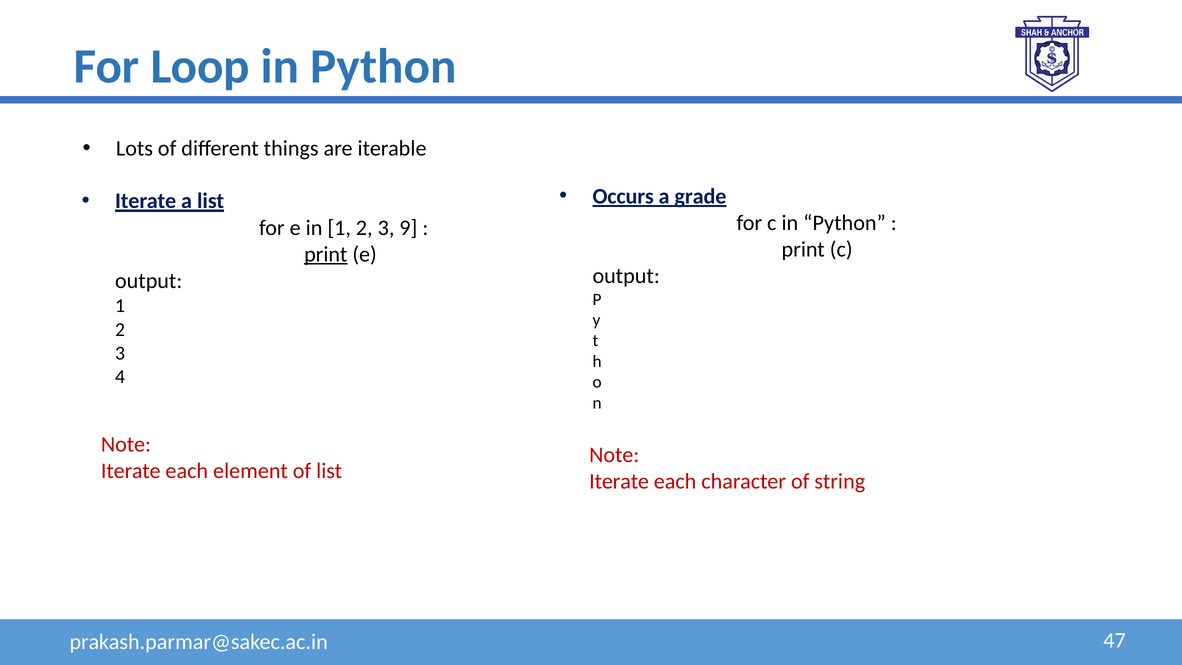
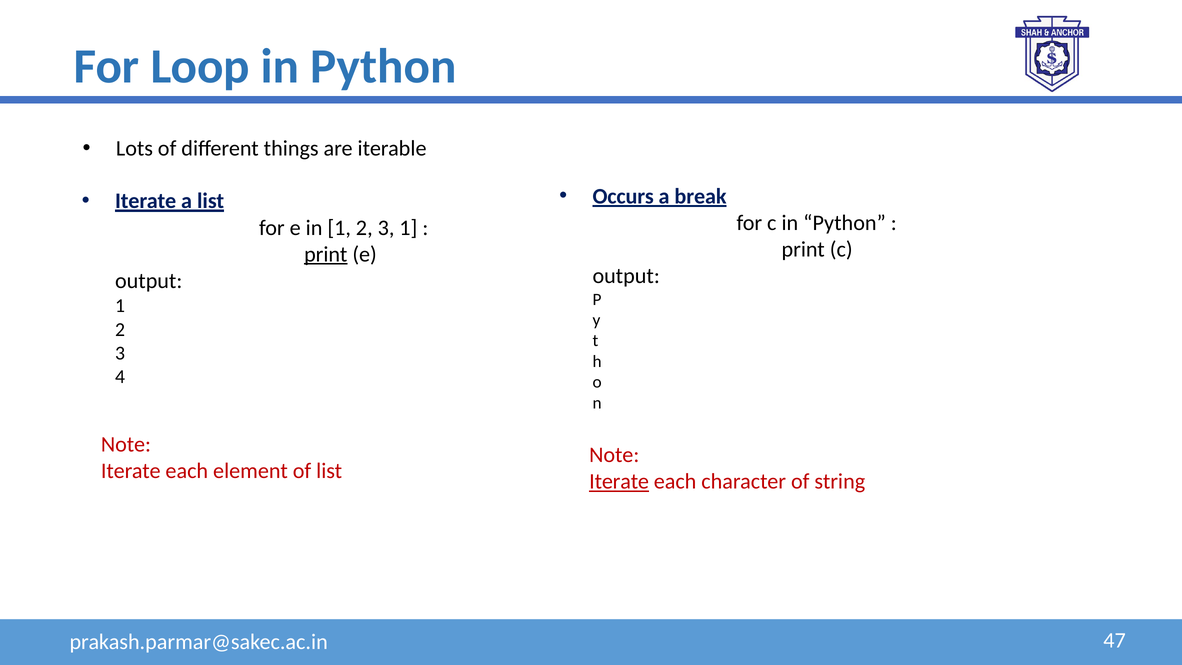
grade: grade -> break (701, 196)
3 9: 9 -> 1 (408, 228)
Iterate underline: none -> present (619, 482)
